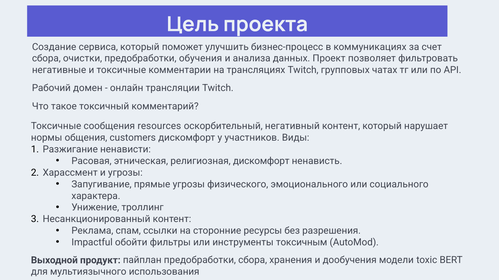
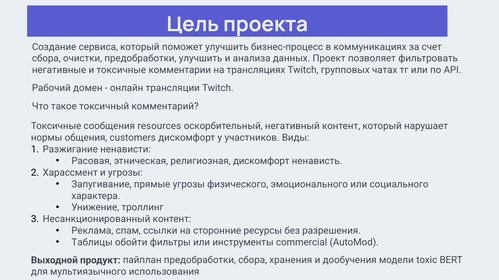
предобработки обучения: обучения -> улучшить (201, 59)
Impactful: Impactful -> Таблицы (92, 243)
токсичным: токсичным -> commercial (302, 243)
